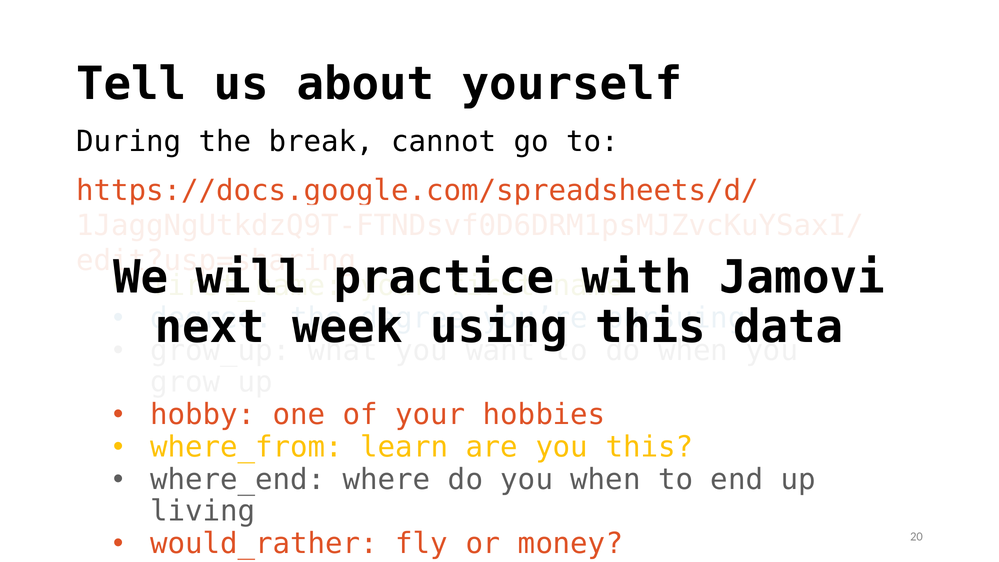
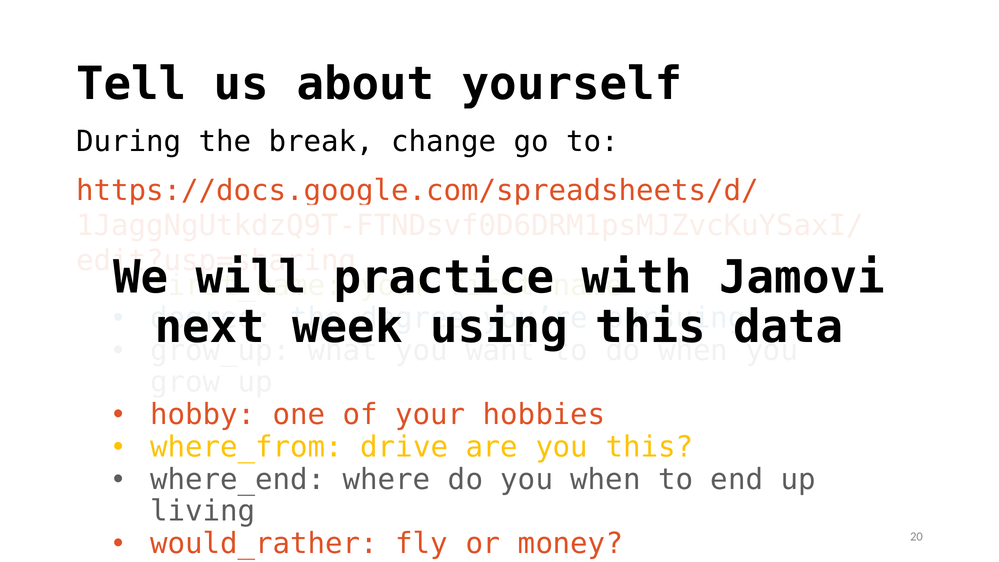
cannot: cannot -> change (444, 142)
learn: learn -> drive (404, 447)
